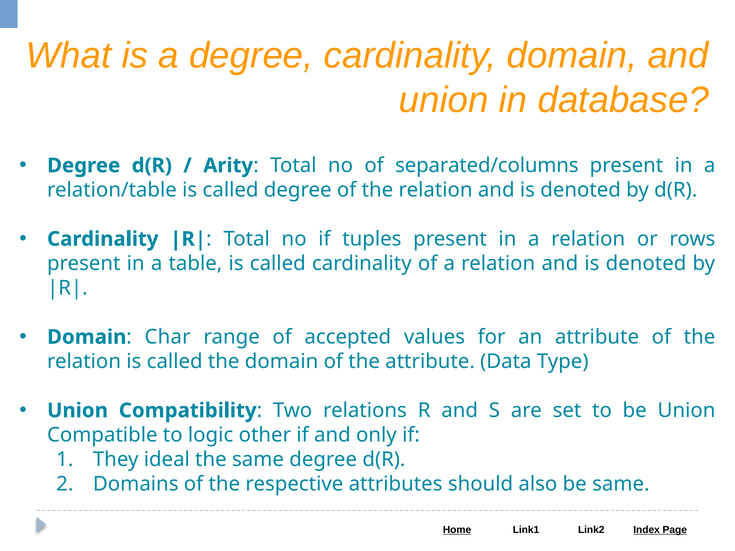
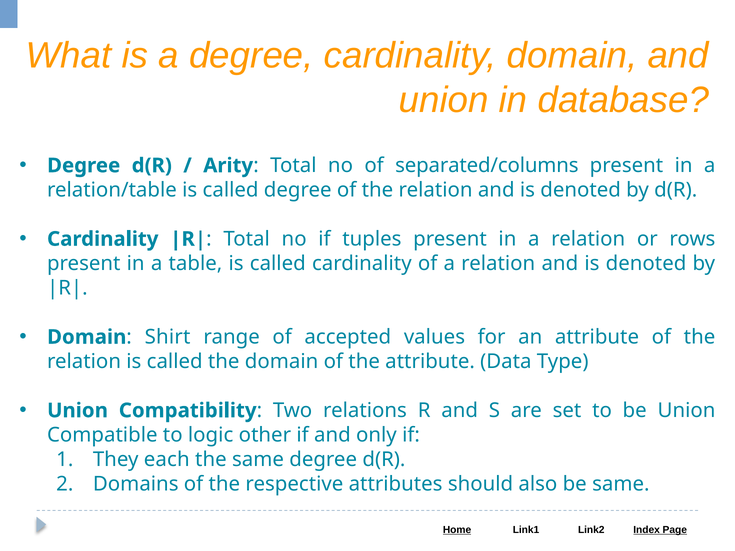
Char: Char -> Shirt (168, 337)
ideal: ideal -> each (167, 460)
